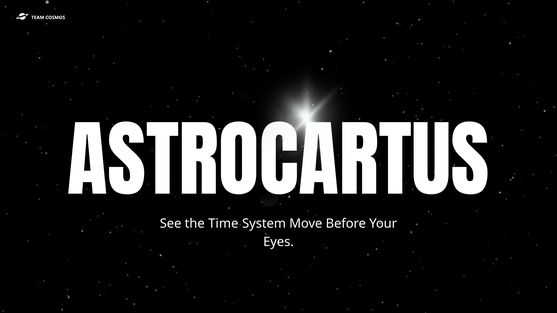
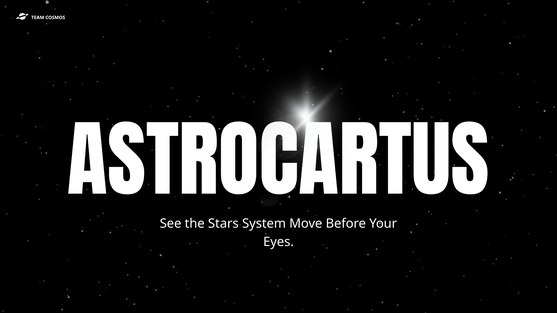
Time: Time -> Stars (223, 224)
